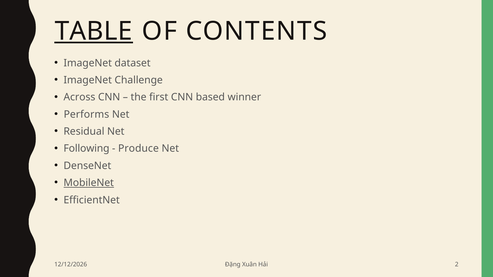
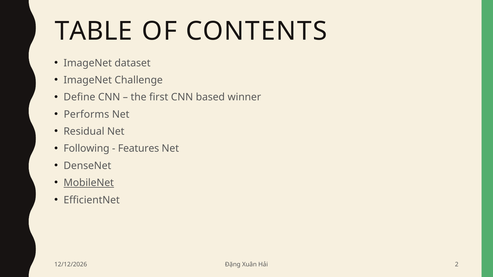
TABLE underline: present -> none (94, 31)
Across: Across -> Define (79, 97)
Produce: Produce -> Features (139, 149)
